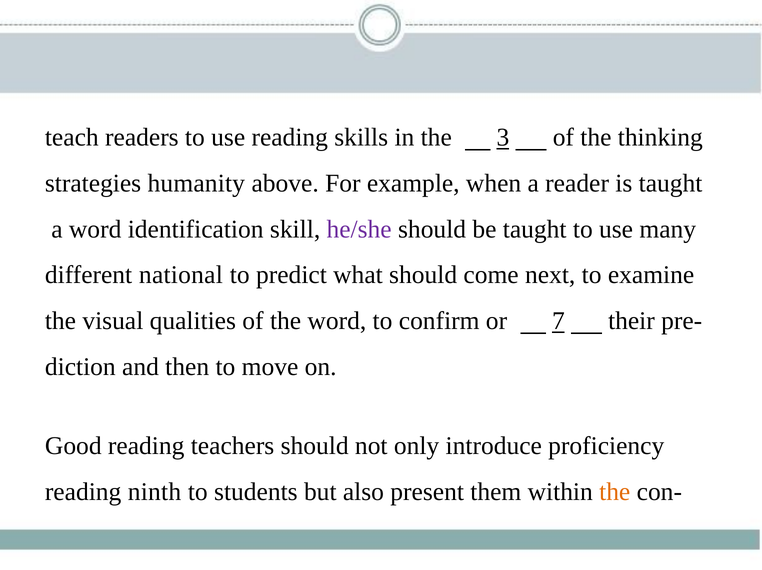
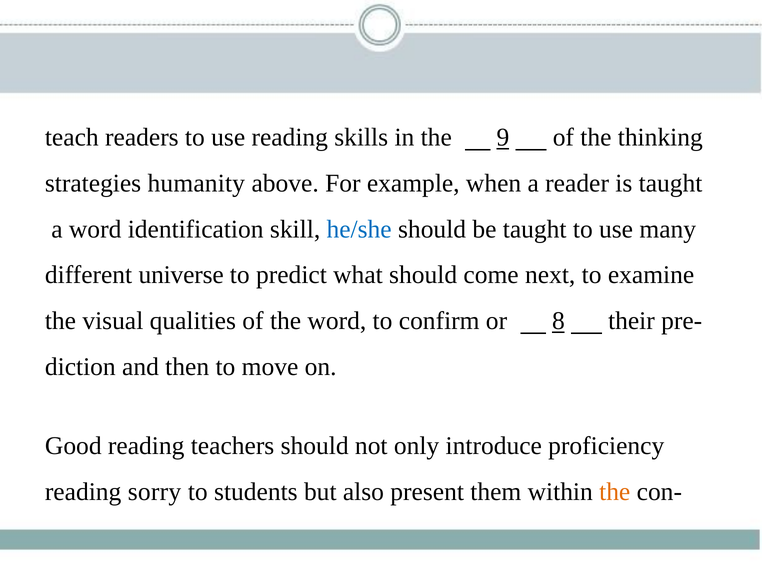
3: 3 -> 9 (503, 137)
he/she colour: purple -> blue (359, 229)
national: national -> universe (181, 275)
7: 7 -> 8 (558, 321)
ninth: ninth -> sorry (154, 492)
